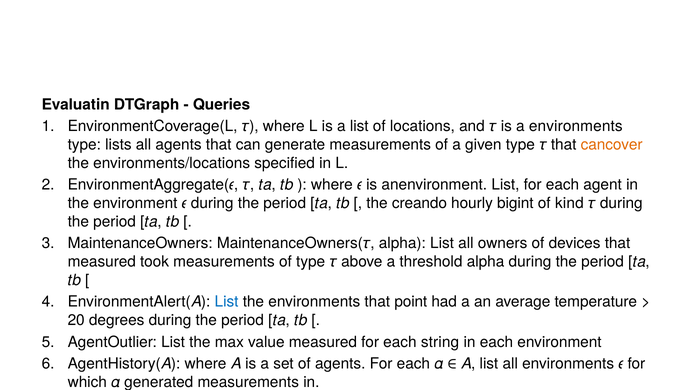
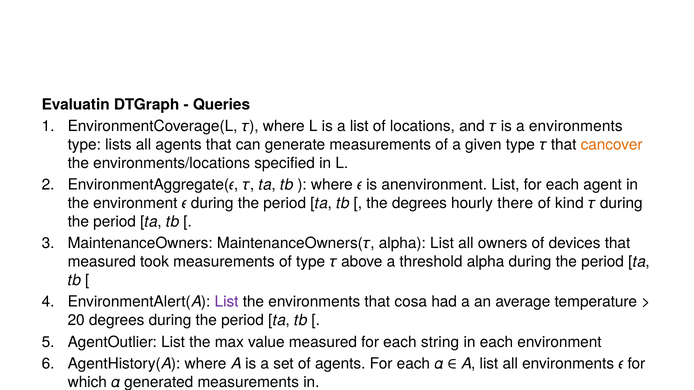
the creando: creando -> degrees (419, 204)
bigint: bigint -> there (515, 204)
List colour: blue -> purple (227, 302)
point: point -> cosa (411, 302)
